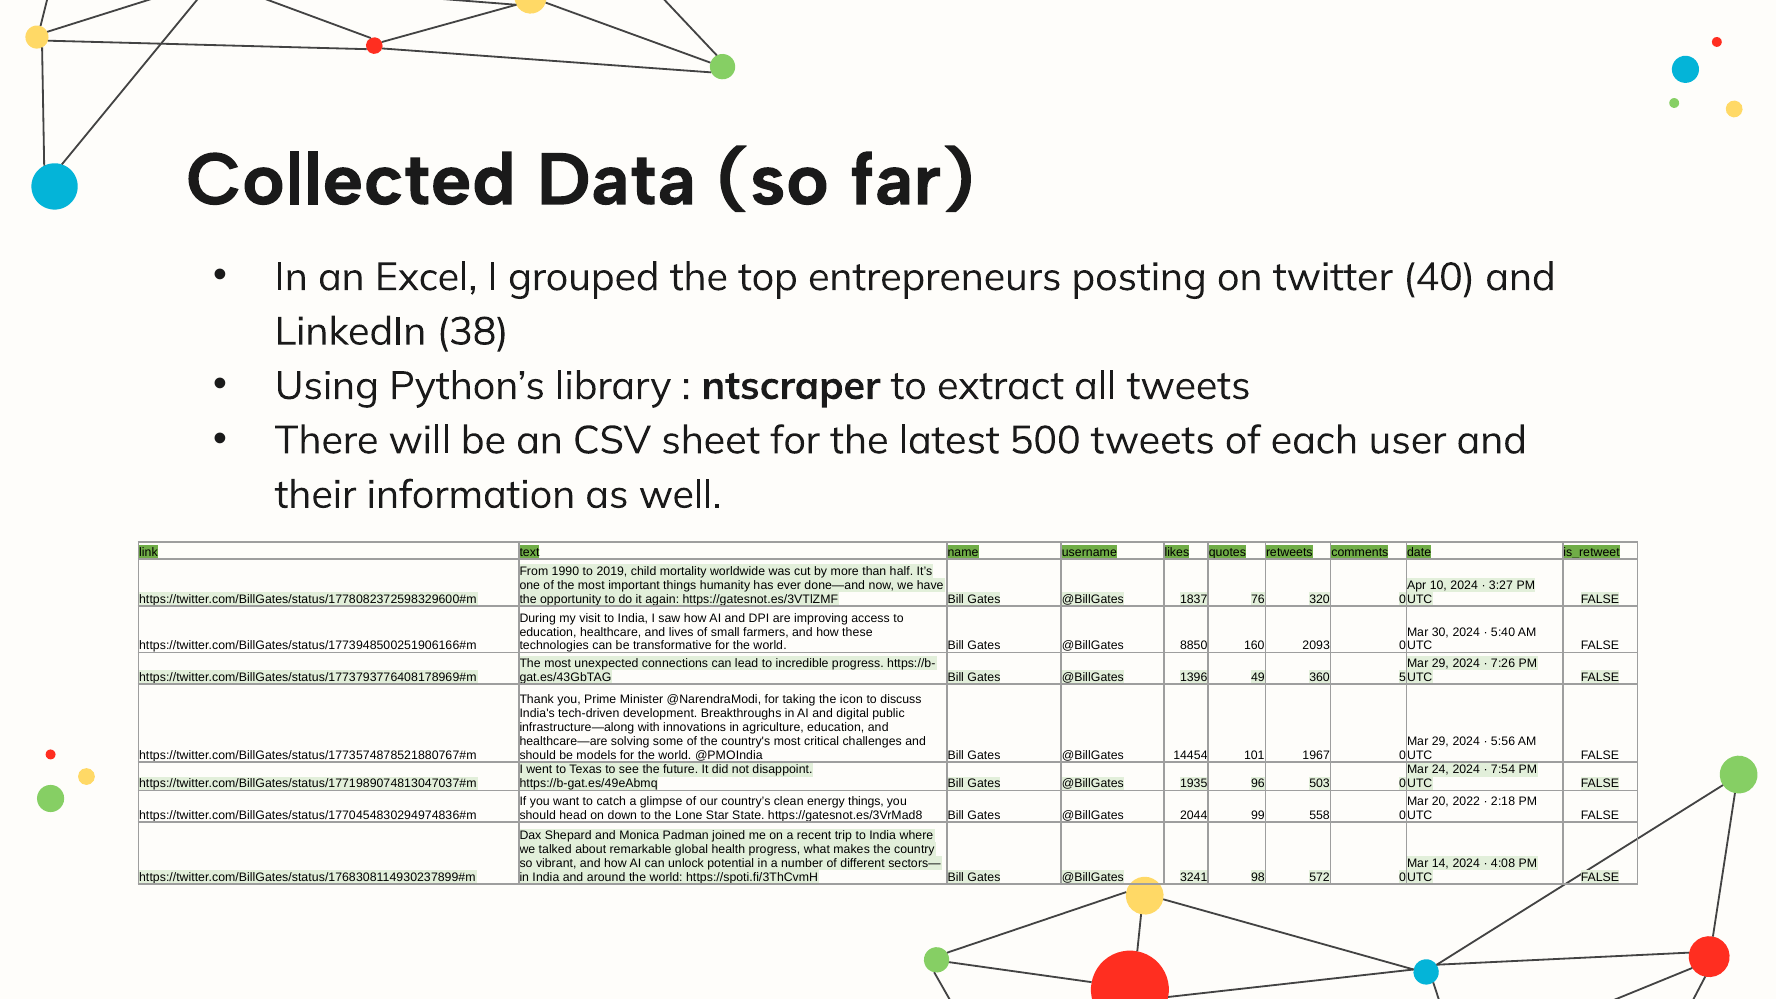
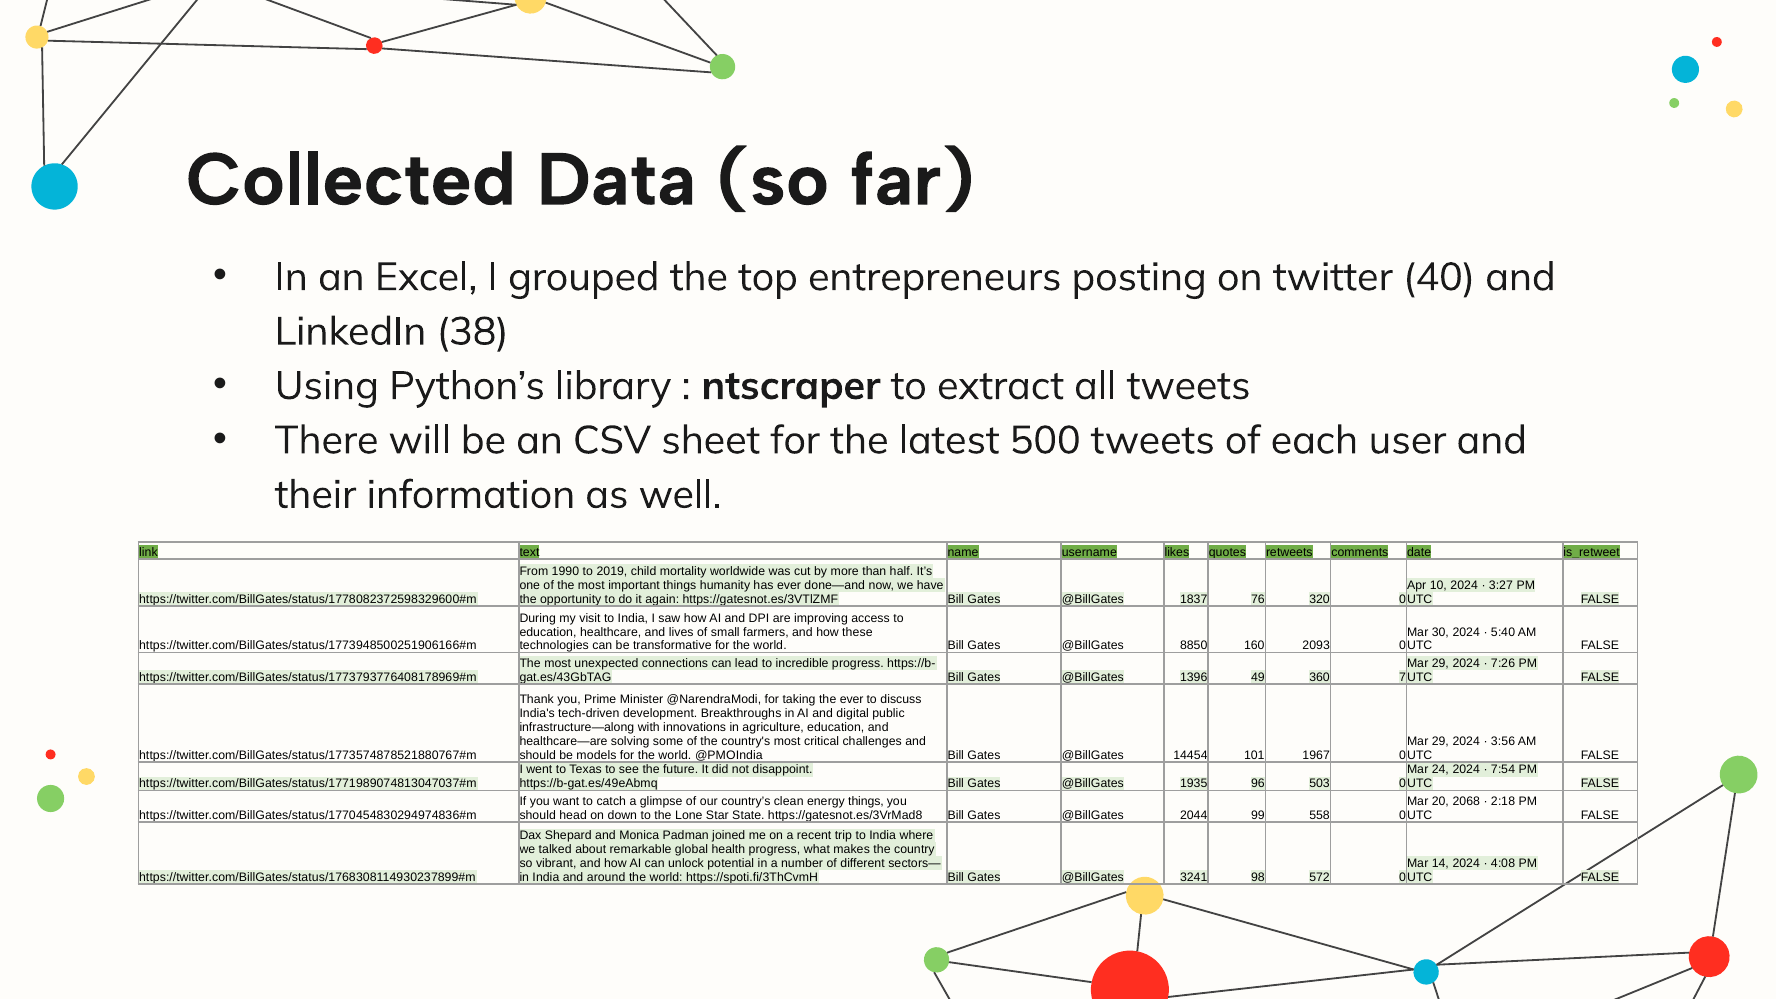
5: 5 -> 7 (1402, 677)
the icon: icon -> ever (852, 699)
5:56: 5:56 -> 3:56 (1503, 741)
2022: 2022 -> 2068 (1466, 801)
